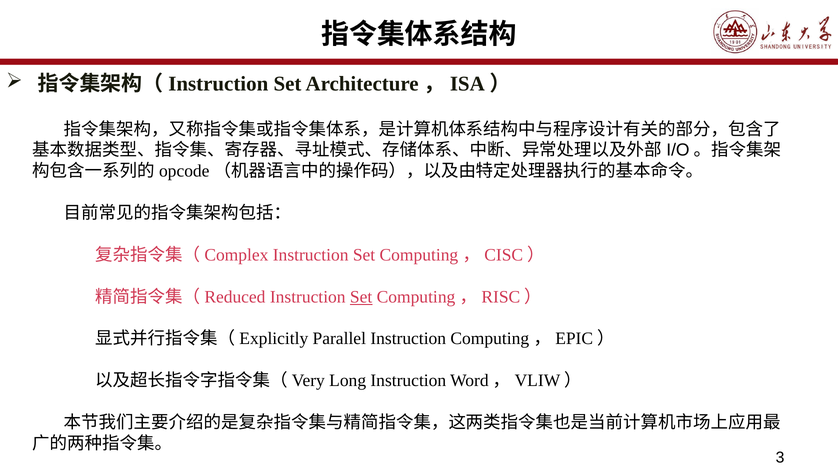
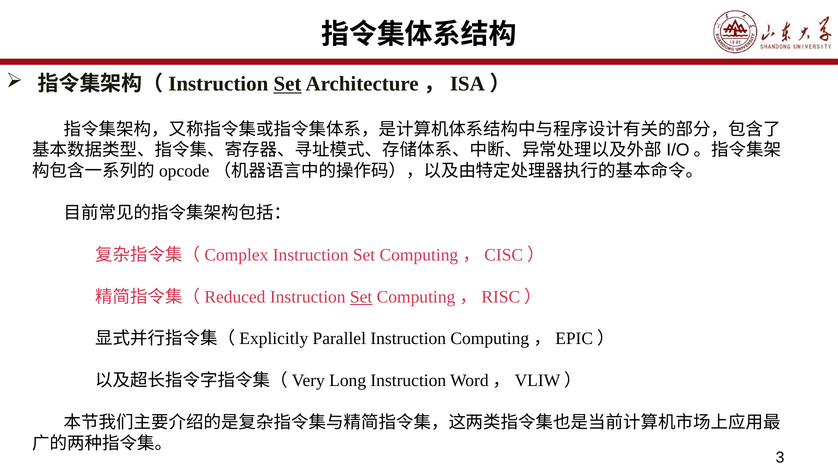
Set underline: none -> present (287, 84)
